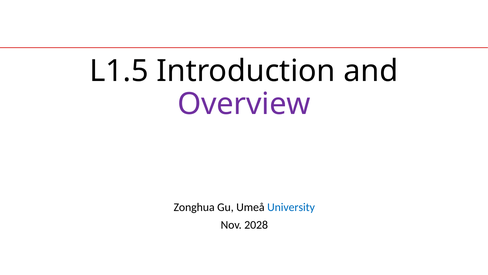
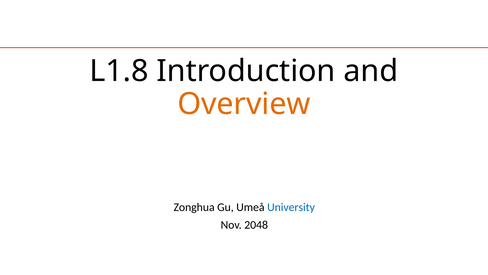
L1.5: L1.5 -> L1.8 (119, 71)
Overview colour: purple -> orange (244, 104)
2028: 2028 -> 2048 (256, 225)
